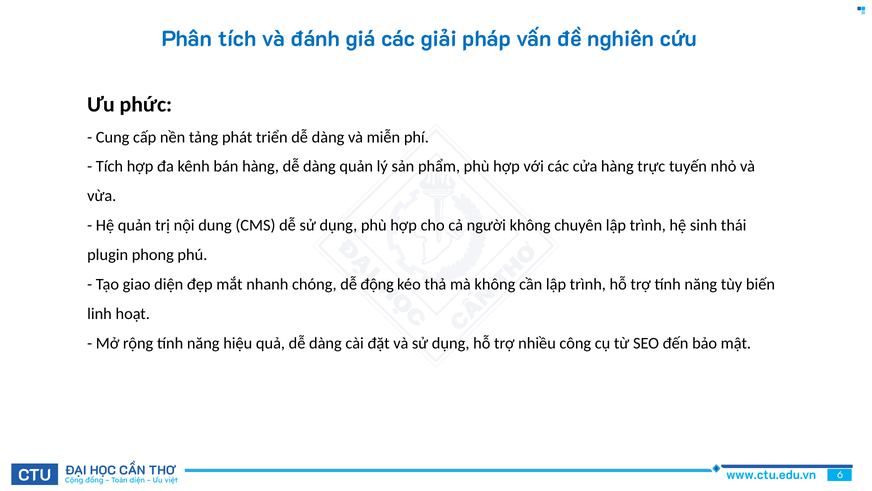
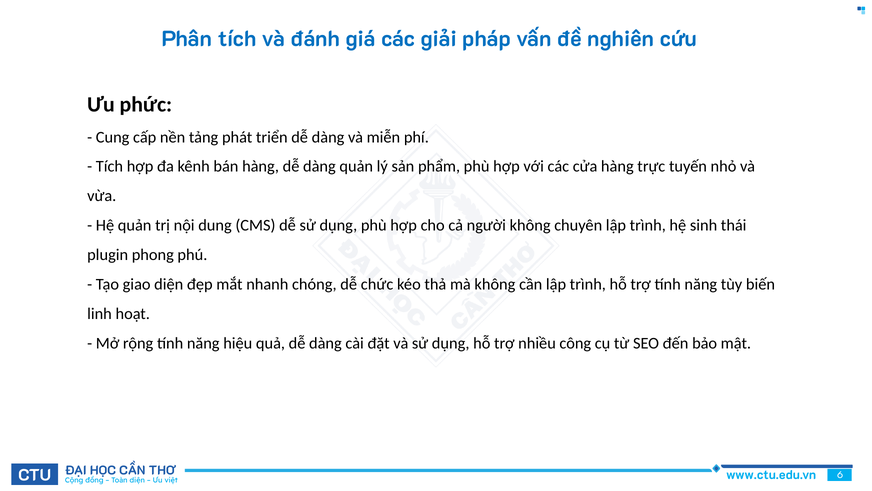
động: động -> chức (377, 284)
